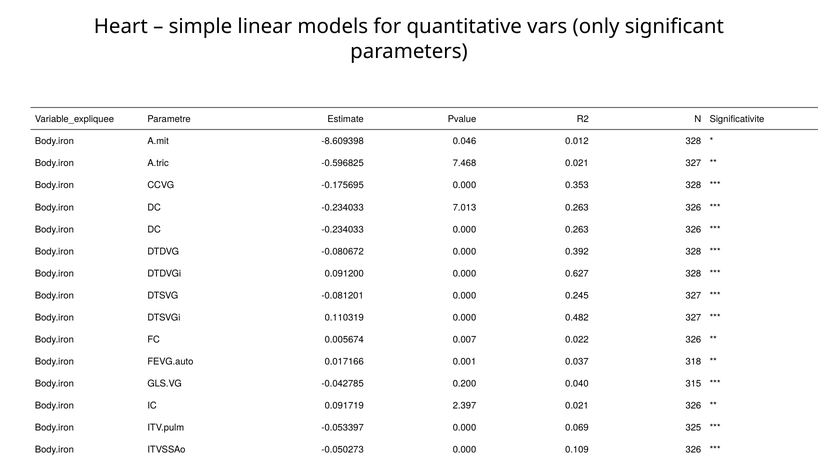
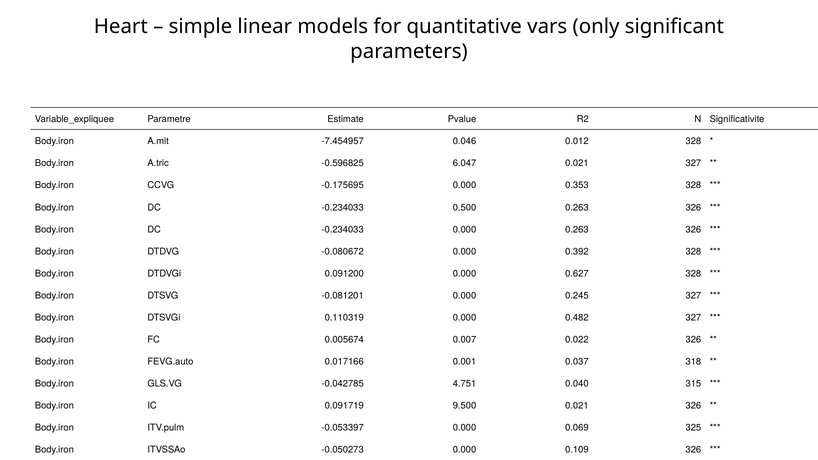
-8.609398: -8.609398 -> -7.454957 (343, 141)
7.468: 7.468 -> 6.047 (464, 163)
7.013: 7.013 -> 0.500 (464, 207)
0.200: 0.200 -> 4.751 (464, 384)
2.397: 2.397 -> 9.500 (464, 406)
